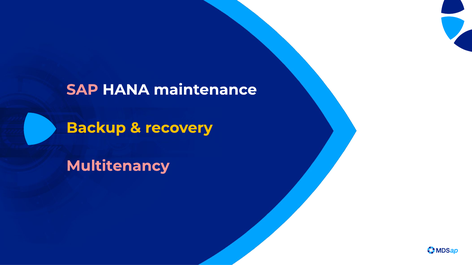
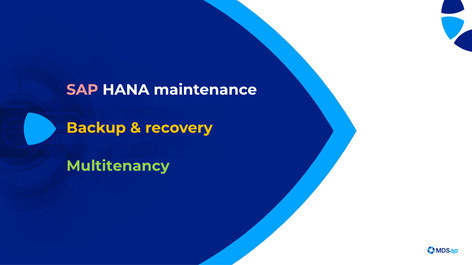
Multitenancy colour: pink -> light green (118, 166)
